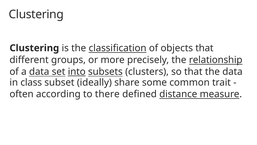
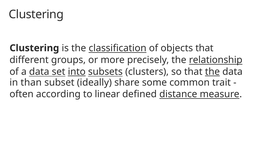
the underline: none -> present (212, 72)
class: class -> than (31, 82)
there: there -> linear (107, 94)
